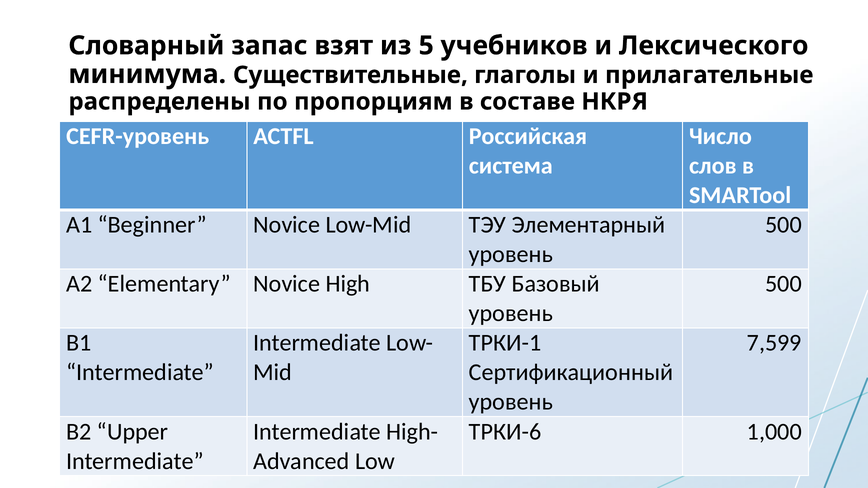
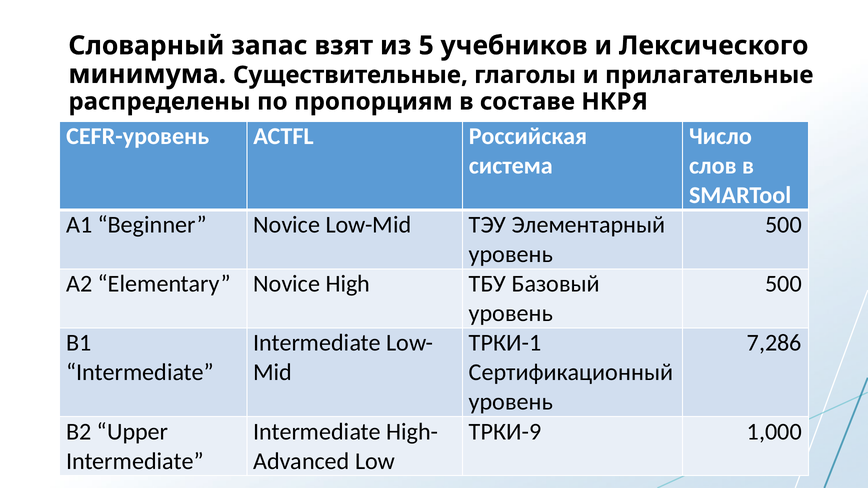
7,599: 7,599 -> 7,286 (774, 343)
ТРКИ-6: ТРКИ-6 -> ТРКИ-9 (505, 432)
